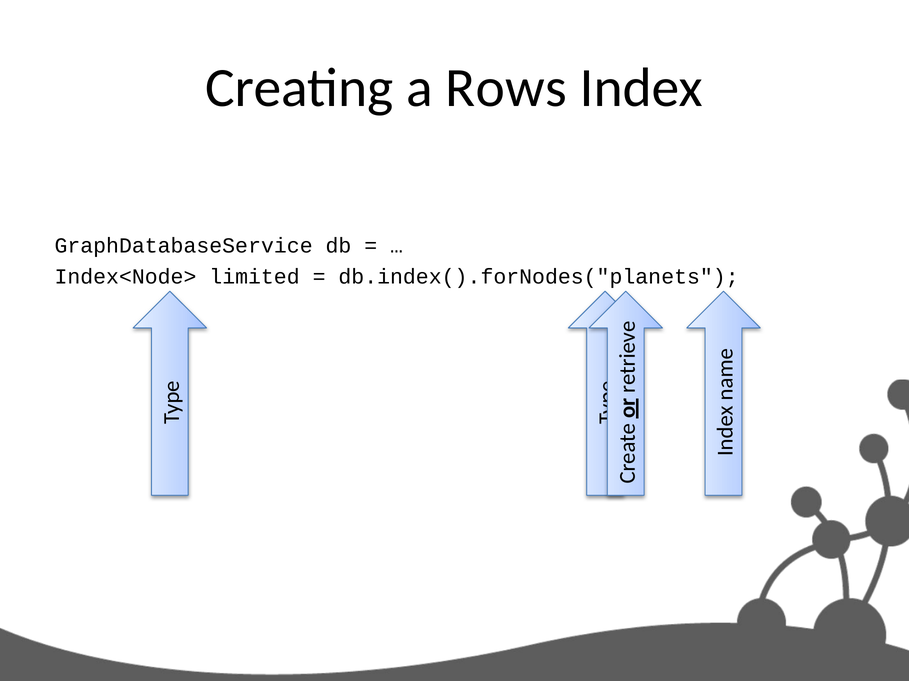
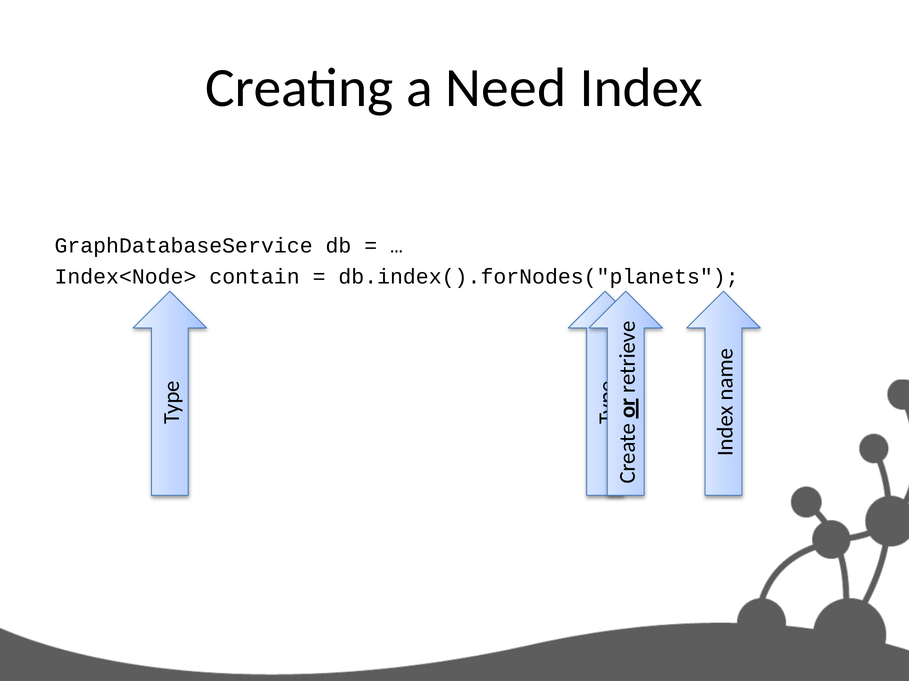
Rows: Rows -> Need (506, 88)
limited: limited -> contain (255, 277)
